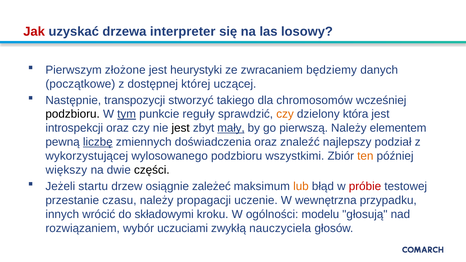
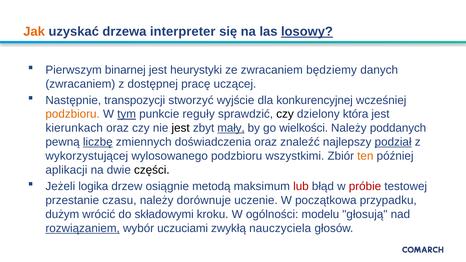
Jak colour: red -> orange (34, 32)
losowy underline: none -> present (307, 32)
złożone: złożone -> binarnej (125, 70)
początkowe: początkowe -> zwracaniem (80, 84)
której: której -> pracę (196, 84)
takiego: takiego -> wyjście (236, 100)
chromosomów: chromosomów -> konkurencyjnej (315, 100)
podzbioru colour: black -> orange (73, 114)
czy colour: orange -> black (285, 114)
introspekcji: introspekcji -> kierunkach (74, 128)
pierwszą: pierwszą -> wielkości (304, 128)
elementem: elementem -> poddanych (398, 128)
podział underline: none -> present (393, 142)
większy: większy -> aplikacji (66, 170)
startu: startu -> logika (93, 186)
zależeć: zależeć -> metodą (211, 186)
lub colour: orange -> red (301, 186)
propagacji: propagacji -> dorównuje (204, 200)
wewnętrzna: wewnętrzna -> początkowa (326, 200)
innych: innych -> dużym (62, 214)
rozwiązaniem underline: none -> present (83, 228)
